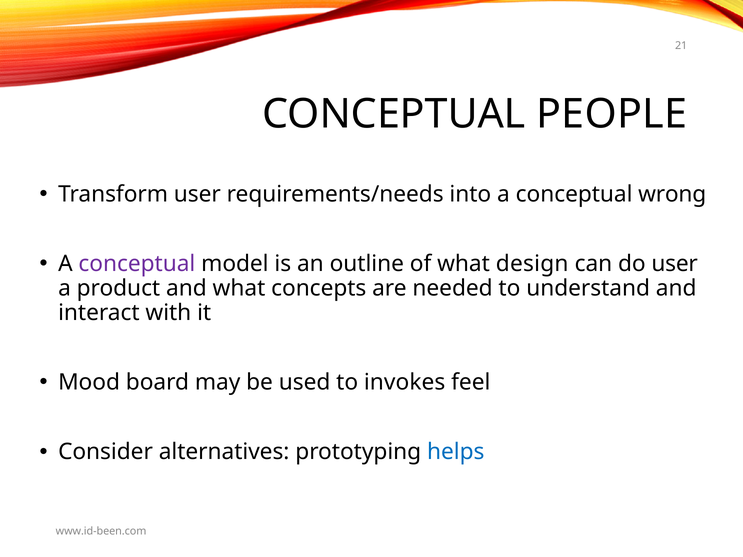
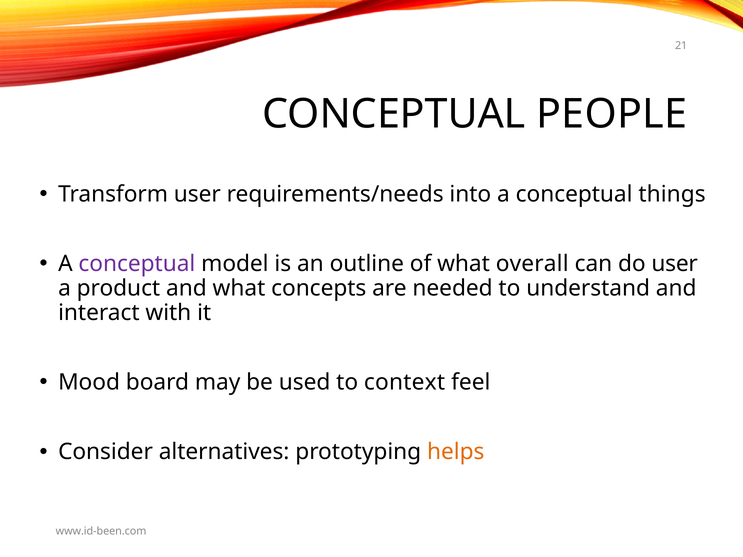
wrong: wrong -> things (672, 194)
design: design -> overall (532, 264)
invokes: invokes -> context (405, 382)
helps colour: blue -> orange (456, 452)
